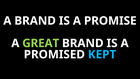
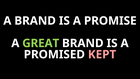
KEPT colour: light blue -> pink (102, 54)
